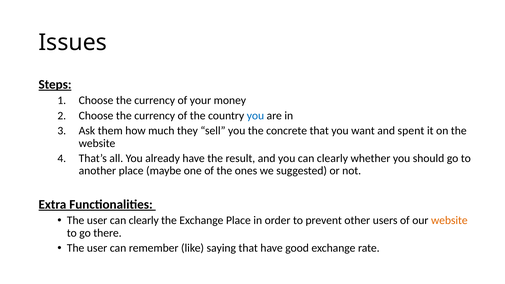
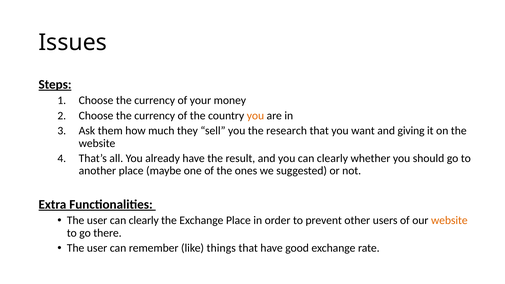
you colour: blue -> orange (255, 116)
concrete: concrete -> research (287, 131)
spent: spent -> giving (411, 131)
saying: saying -> things (221, 248)
